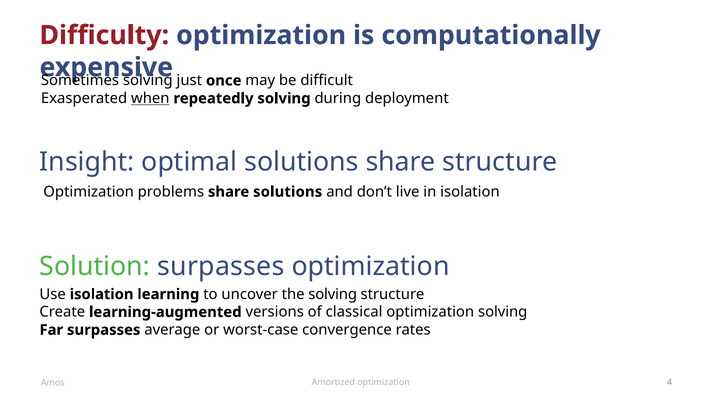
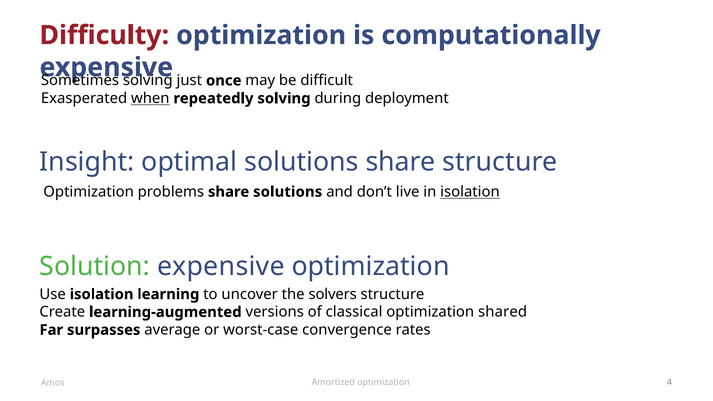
isolation underline: none -> present (470, 192)
Solution surpasses: surpasses -> expensive (221, 266)
the solving: solving -> solvers (333, 294)
optimization solving: solving -> shared (503, 312)
